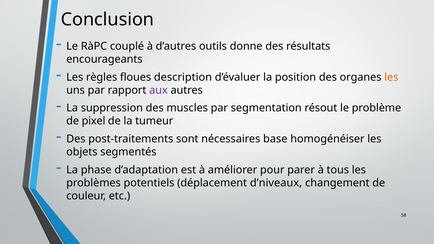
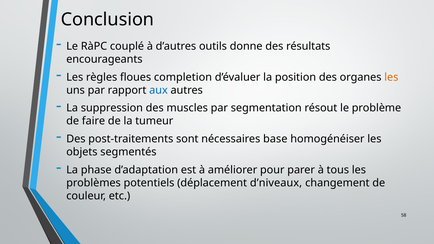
description: description -> completion (183, 77)
aux colour: purple -> blue (158, 90)
pixel: pixel -> faire (93, 121)
